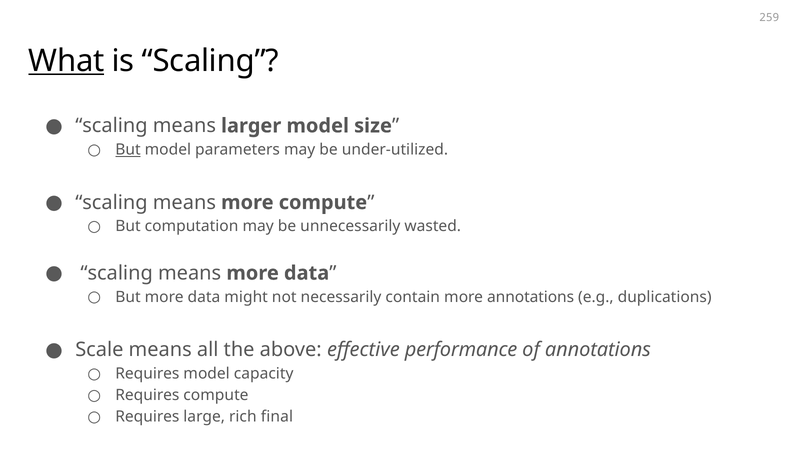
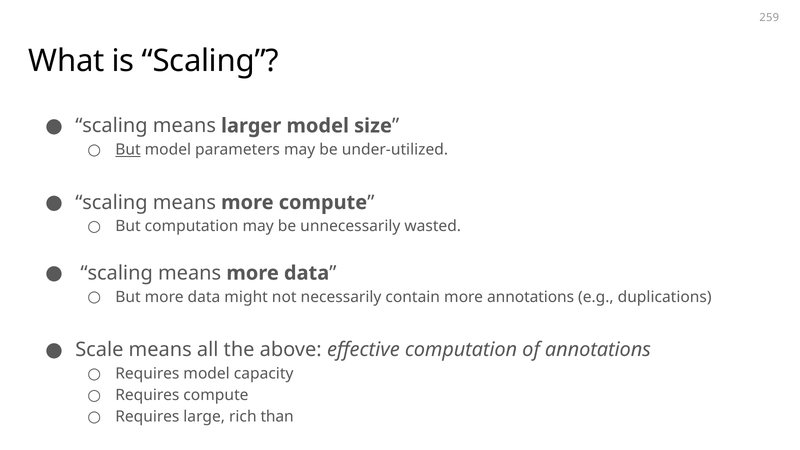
What underline: present -> none (66, 61)
effective performance: performance -> computation (461, 350)
final: final -> than (277, 417)
